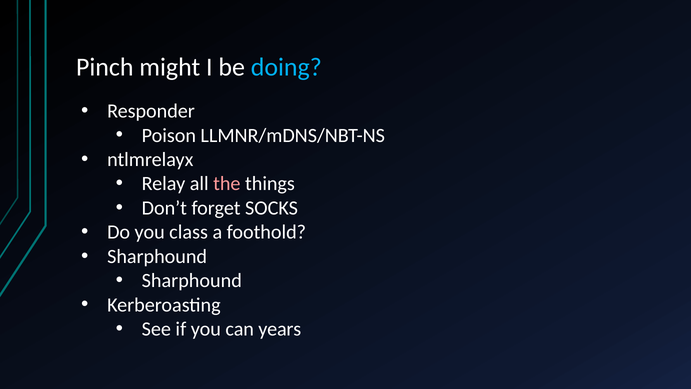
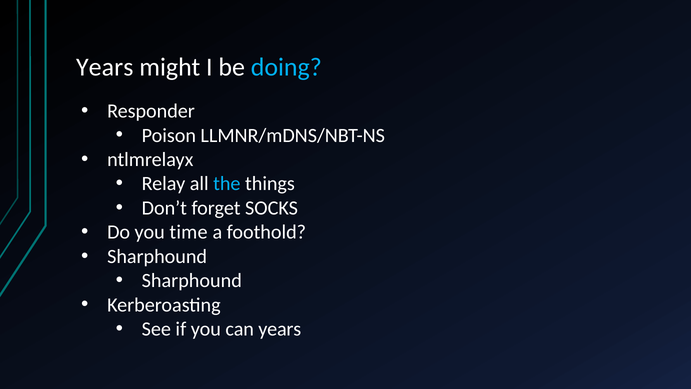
Pinch: Pinch -> Years (105, 67)
the colour: pink -> light blue (227, 184)
class: class -> time (189, 232)
